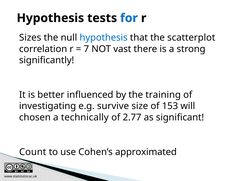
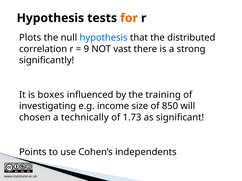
for colour: blue -> orange (129, 18)
Sizes: Sizes -> Plots (30, 38)
scatterplot: scatterplot -> distributed (191, 38)
7: 7 -> 9 (86, 49)
better: better -> boxes (51, 95)
survive: survive -> income (113, 106)
153: 153 -> 850 (170, 106)
2.77: 2.77 -> 1.73 (132, 118)
Count: Count -> Points (33, 152)
approximated: approximated -> independents (146, 152)
